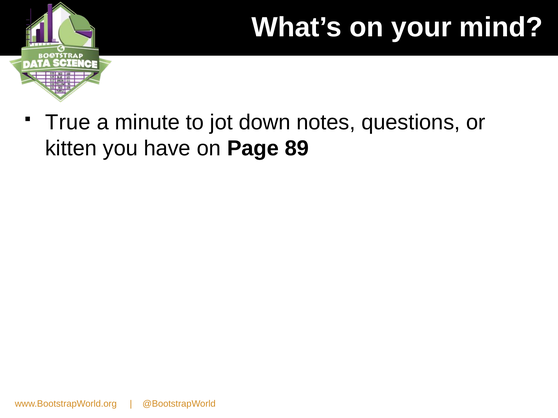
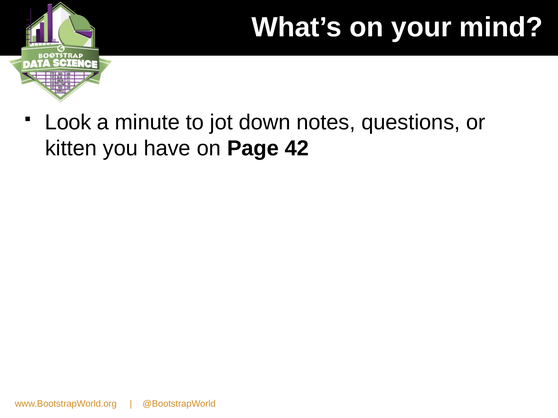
True: True -> Look (68, 122)
89: 89 -> 42 (297, 149)
